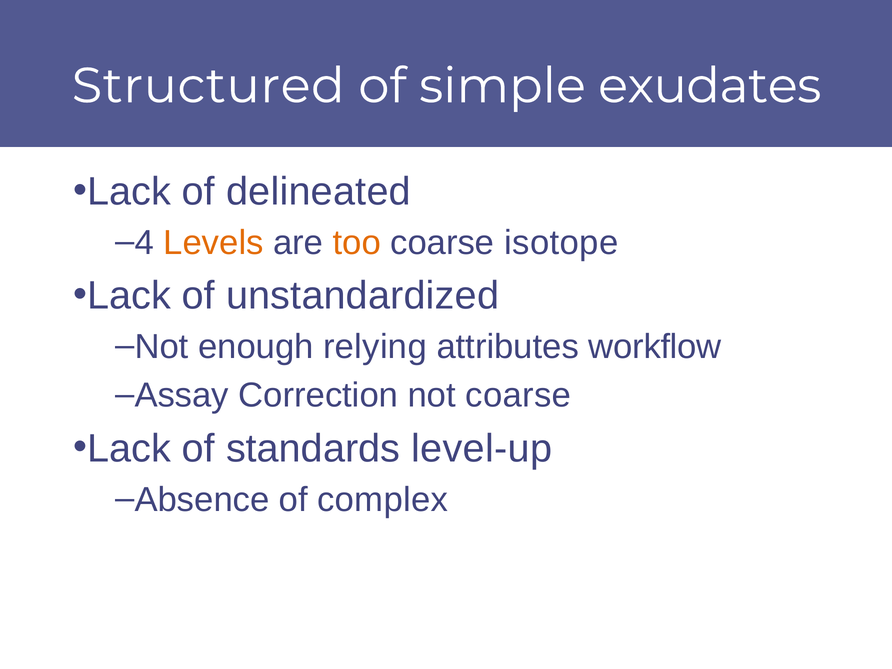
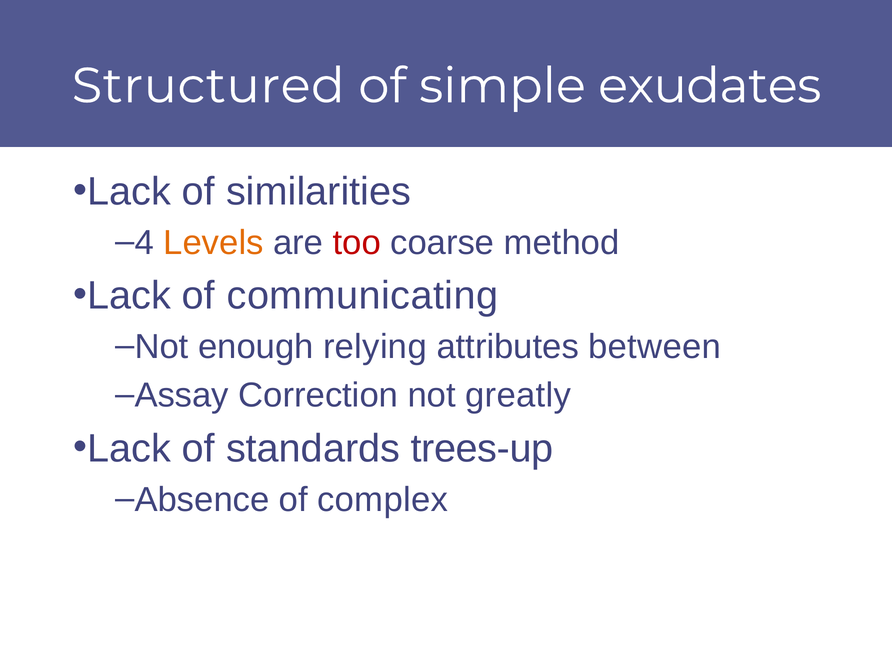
delineated: delineated -> similarities (319, 192)
too colour: orange -> red (357, 243)
isotope: isotope -> method (562, 243)
unstandardized: unstandardized -> communicating (362, 296)
workflow: workflow -> between (655, 347)
not coarse: coarse -> greatly (518, 396)
level-up: level-up -> trees-up (482, 448)
